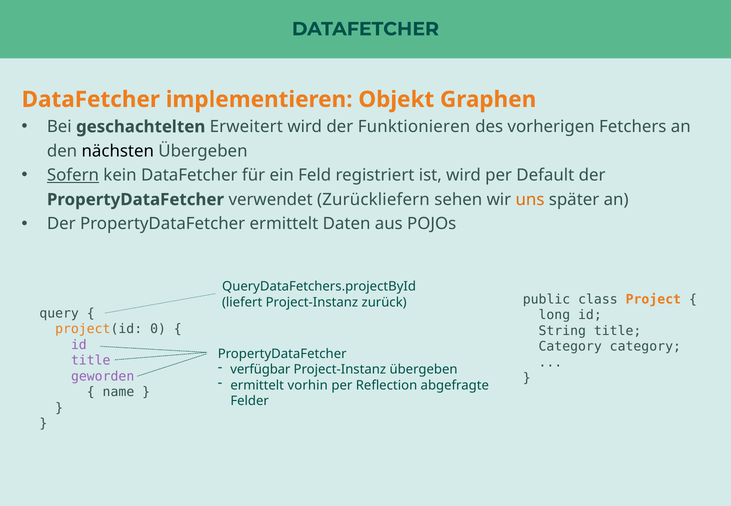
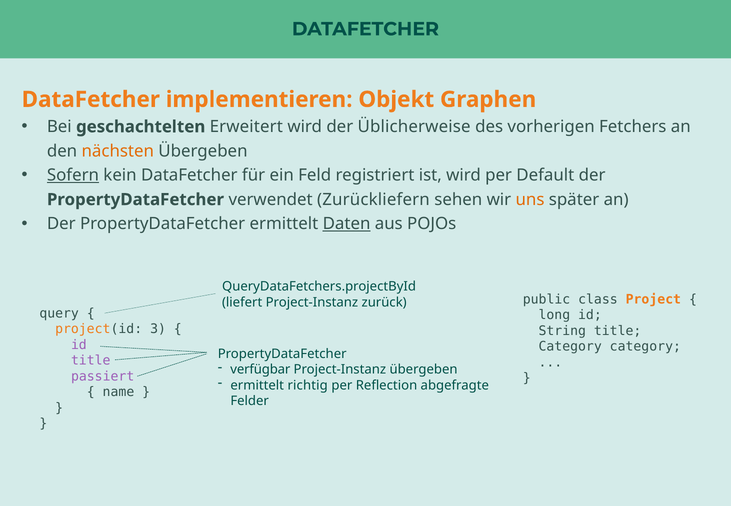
Funktionieren: Funktionieren -> Üblicherweise (414, 127)
nächsten colour: black -> orange (118, 151)
Daten underline: none -> present (347, 224)
0: 0 -> 3 (158, 329)
geworden: geworden -> passiert (103, 376)
vorhin: vorhin -> richtig (308, 385)
